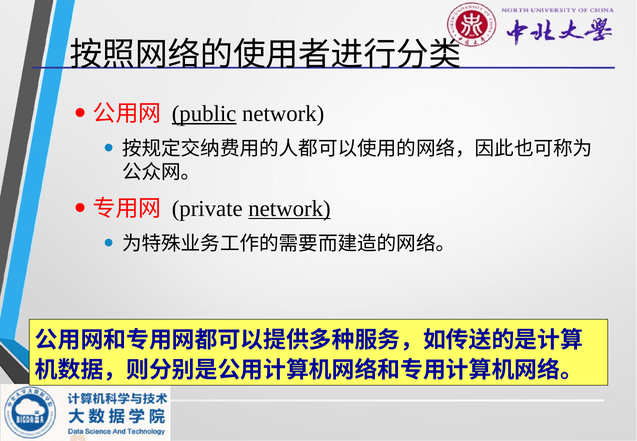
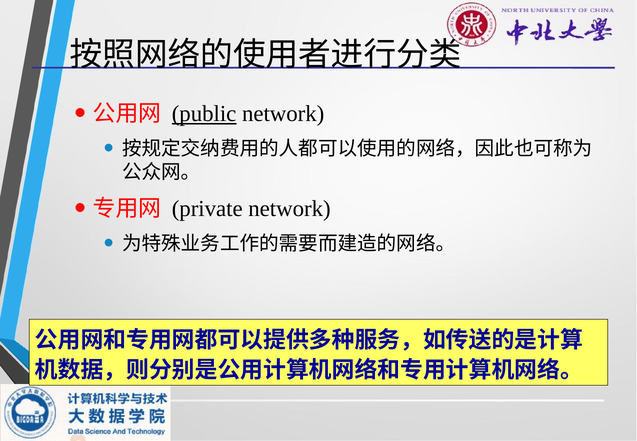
network underline: present -> none (289, 209)
